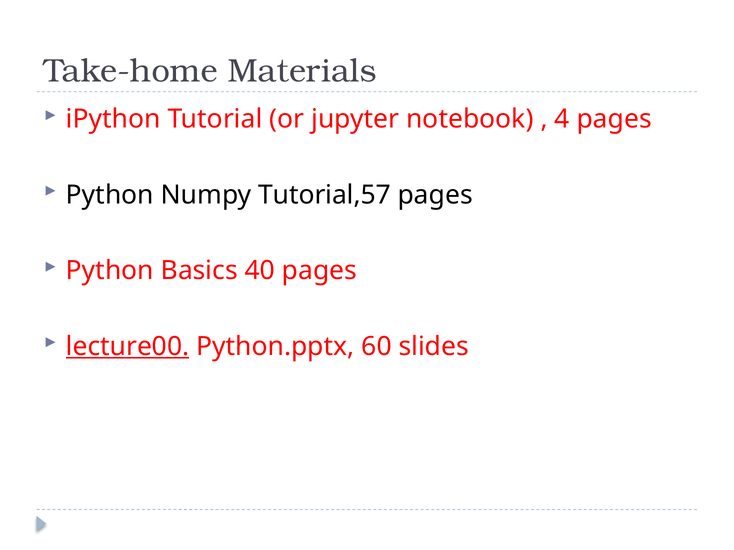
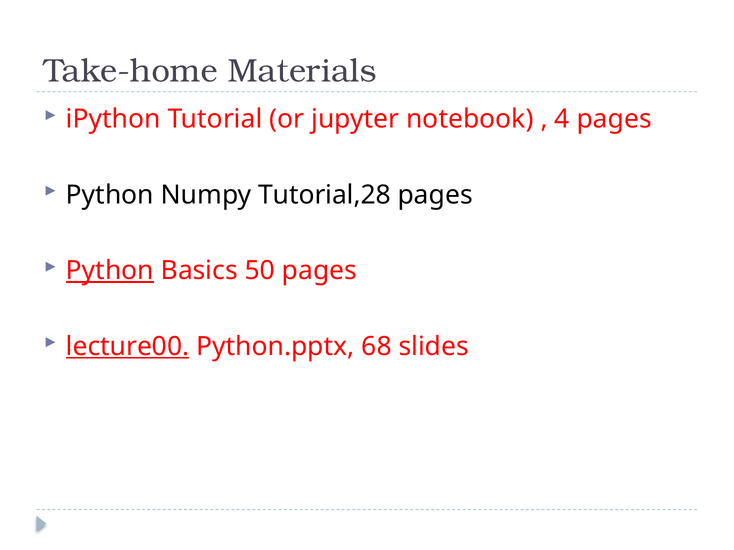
Tutorial,57: Tutorial,57 -> Tutorial,28 (325, 195)
Python underline: none -> present (110, 271)
40: 40 -> 50 (260, 271)
60: 60 -> 68 (377, 347)
